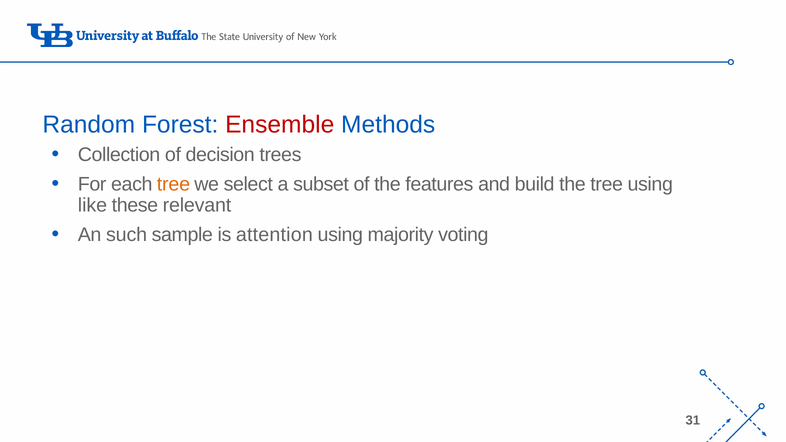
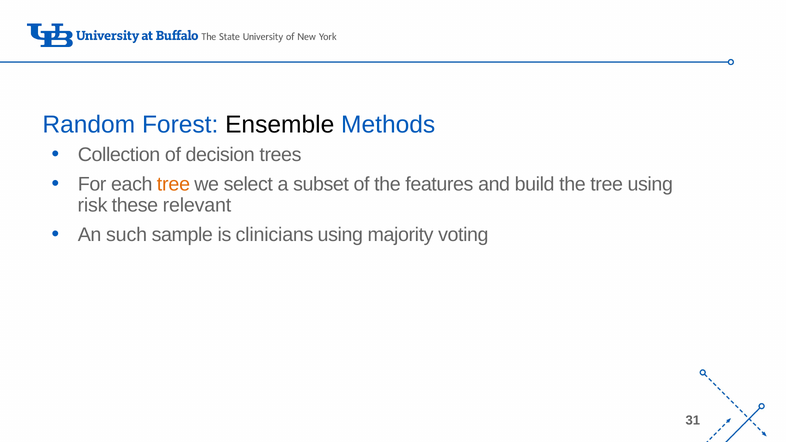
Ensemble colour: red -> black (280, 124)
like: like -> risk (93, 205)
attention: attention -> clinicians (275, 235)
